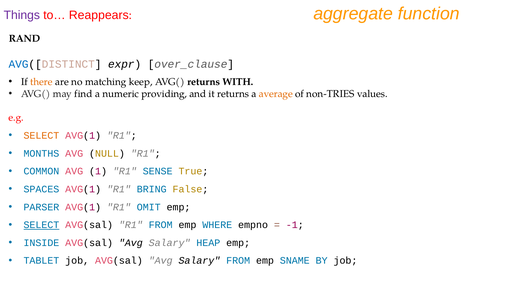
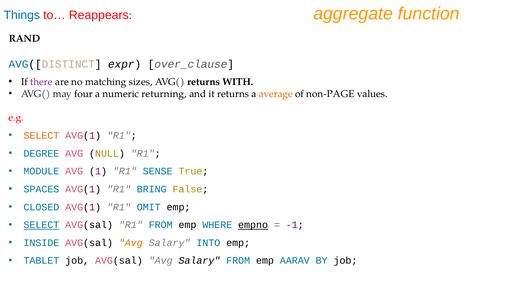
Things colour: purple -> blue (22, 15)
there colour: orange -> purple (41, 82)
keep: keep -> sizes (141, 82)
find: find -> four (83, 94)
providing: providing -> returning (164, 94)
non-TRIES: non-TRIES -> non-PAGE (330, 94)
MONTHS: MONTHS -> DEGREE (41, 153)
COMMON: COMMON -> MODULE (41, 171)
PARSER: PARSER -> CLOSED (41, 207)
empno underline: none -> present (253, 225)
Avg colour: black -> orange (131, 243)
HEAP: HEAP -> INTO (208, 243)
SNAME: SNAME -> AARAV (295, 261)
